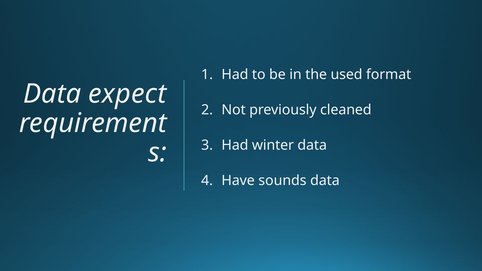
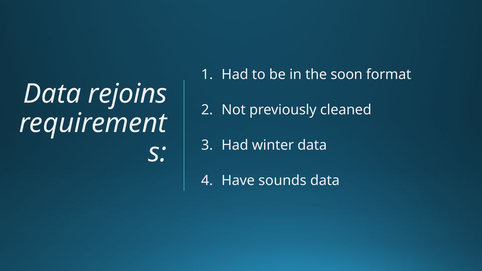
used: used -> soon (347, 75)
expect: expect -> rejoins (128, 94)
